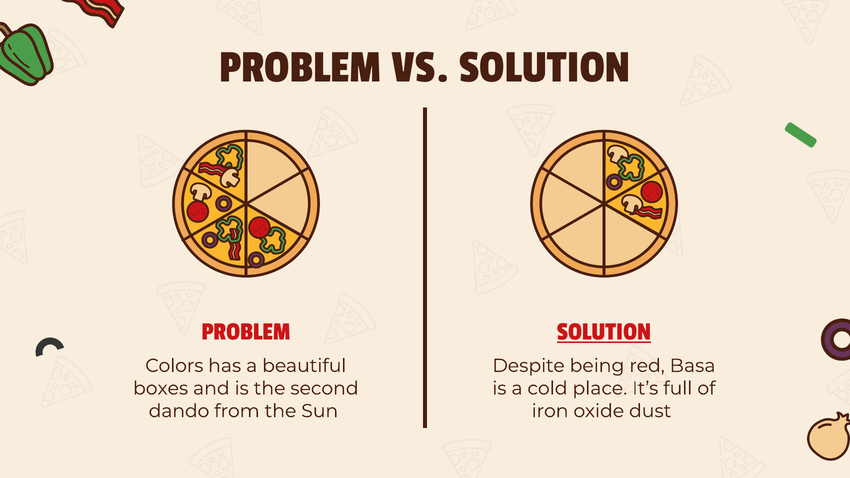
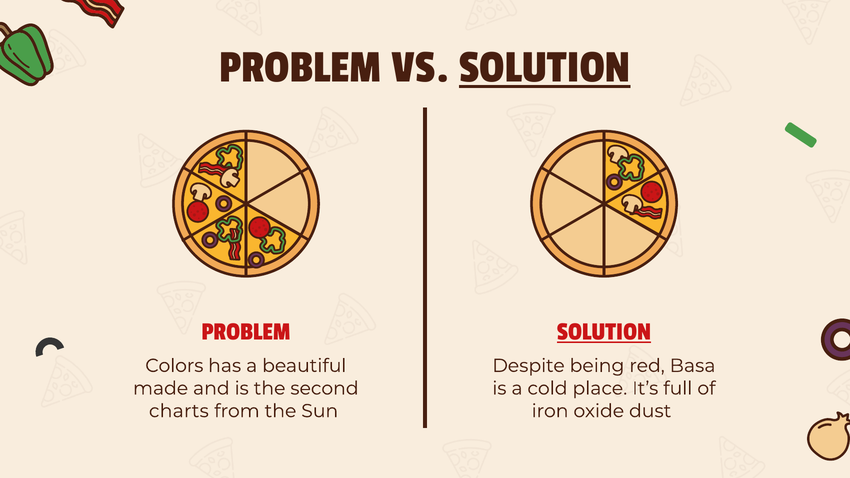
SOLUTION underline: none -> present (545, 66)
boxes: boxes -> made (161, 388)
dando: dando -> charts (179, 411)
